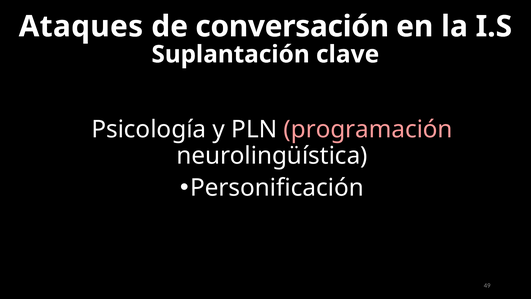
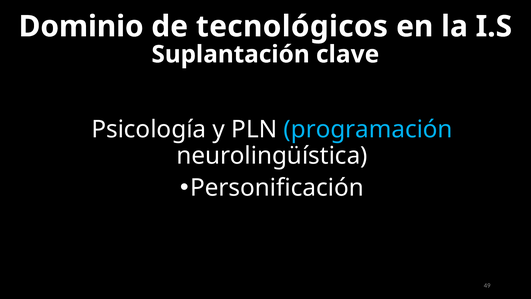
Ataques: Ataques -> Dominio (81, 27)
conversación: conversación -> tecnológicos (292, 27)
programación colour: pink -> light blue (368, 129)
